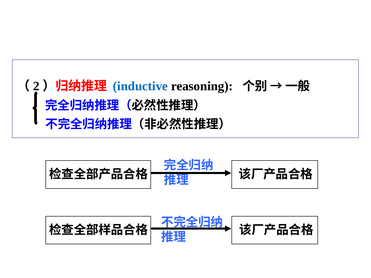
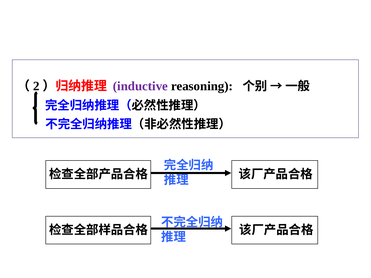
inductive colour: blue -> purple (140, 86)
